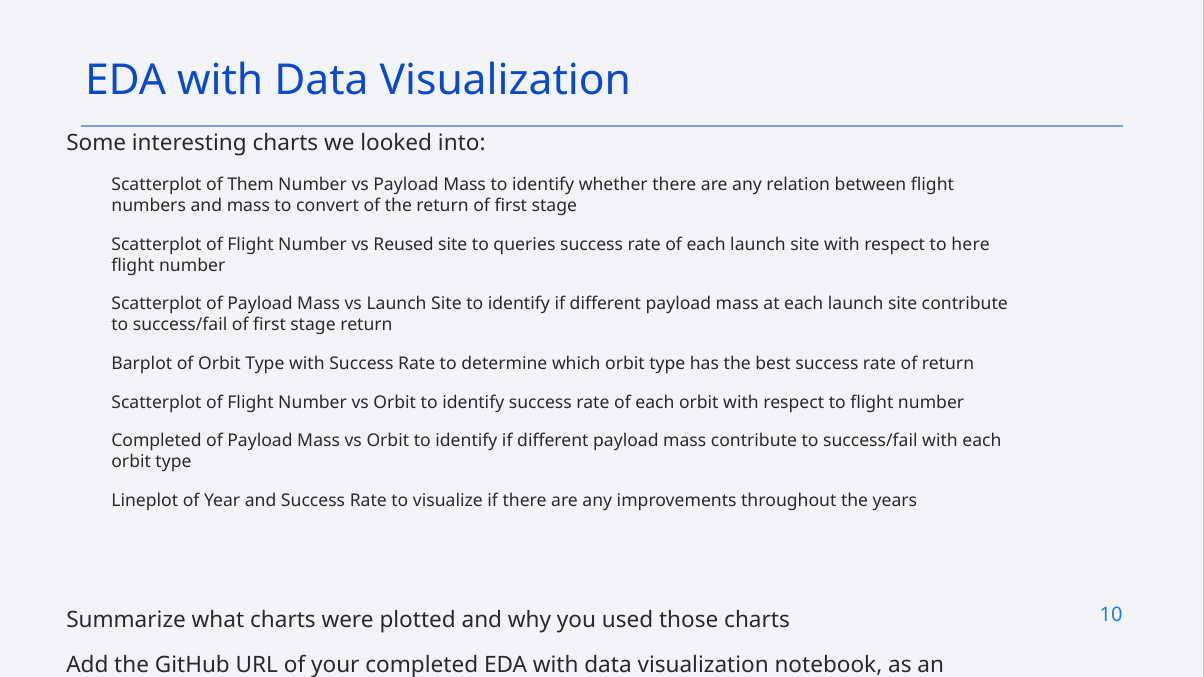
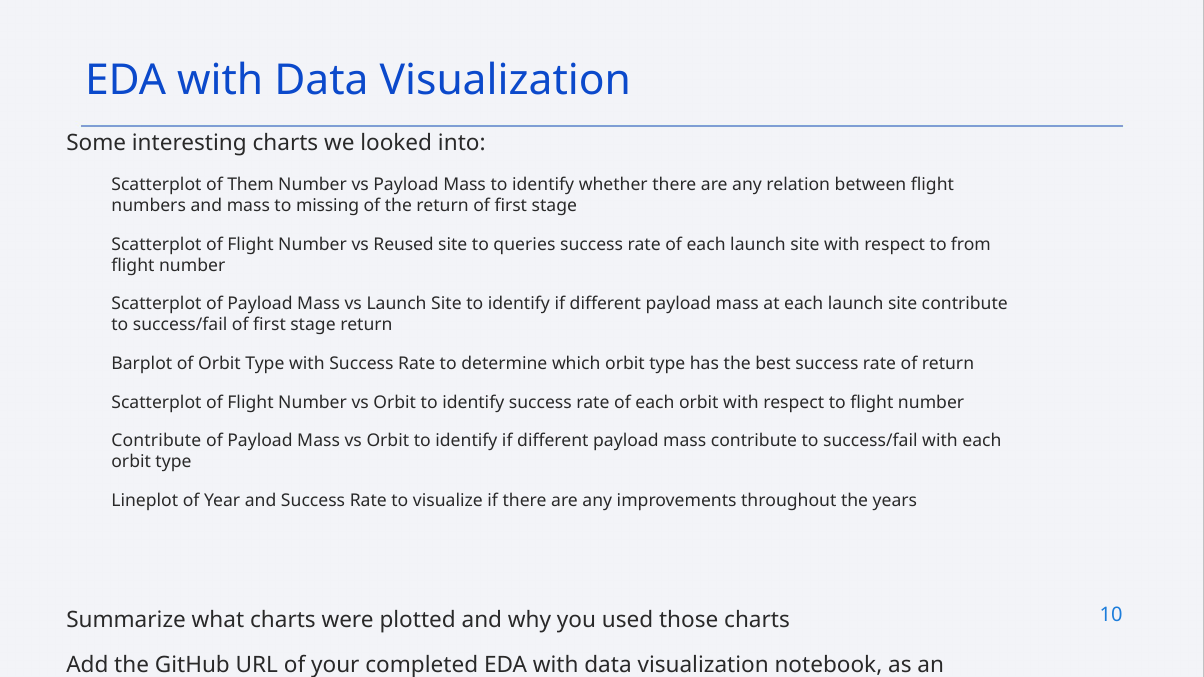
convert: convert -> missing (328, 206)
here: here -> from (971, 244)
Completed: Completed -> Contribute (156, 441)
